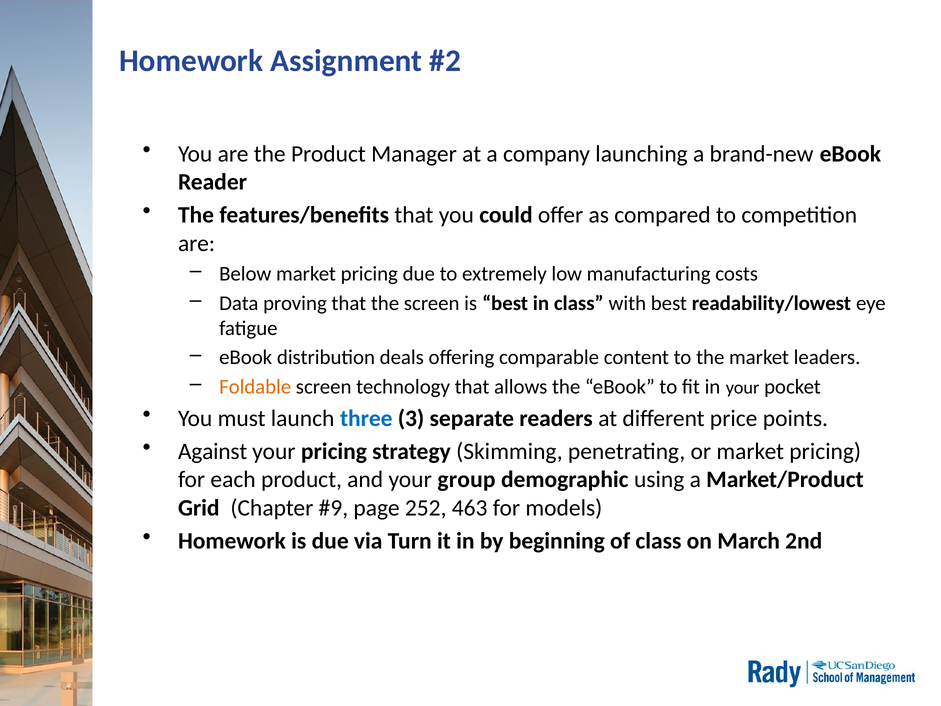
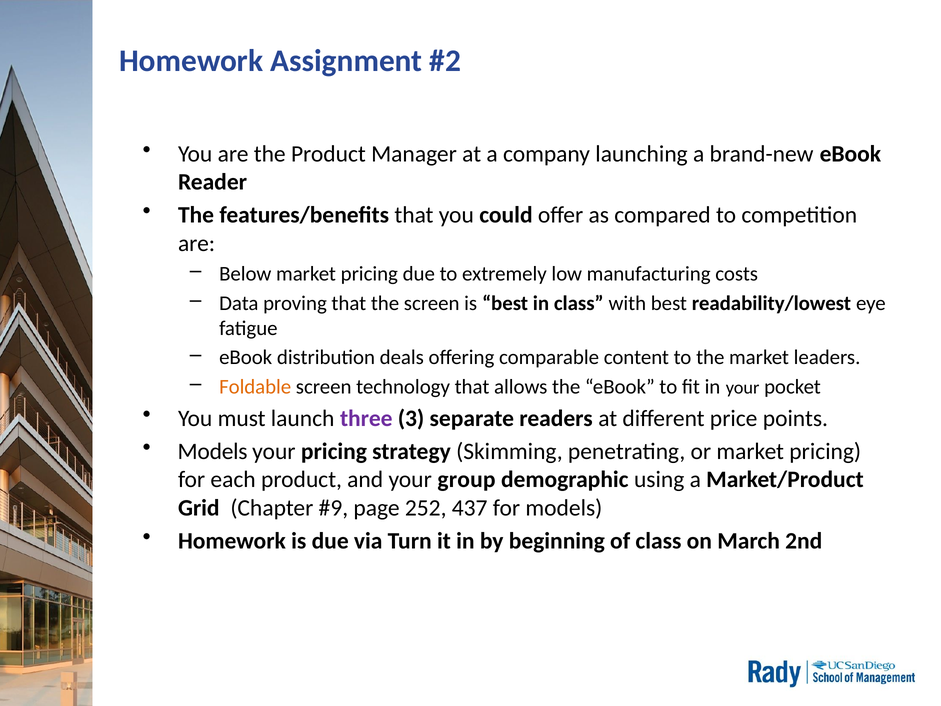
three colour: blue -> purple (366, 418)
Against: Against -> Models (213, 451)
463: 463 -> 437 (470, 508)
